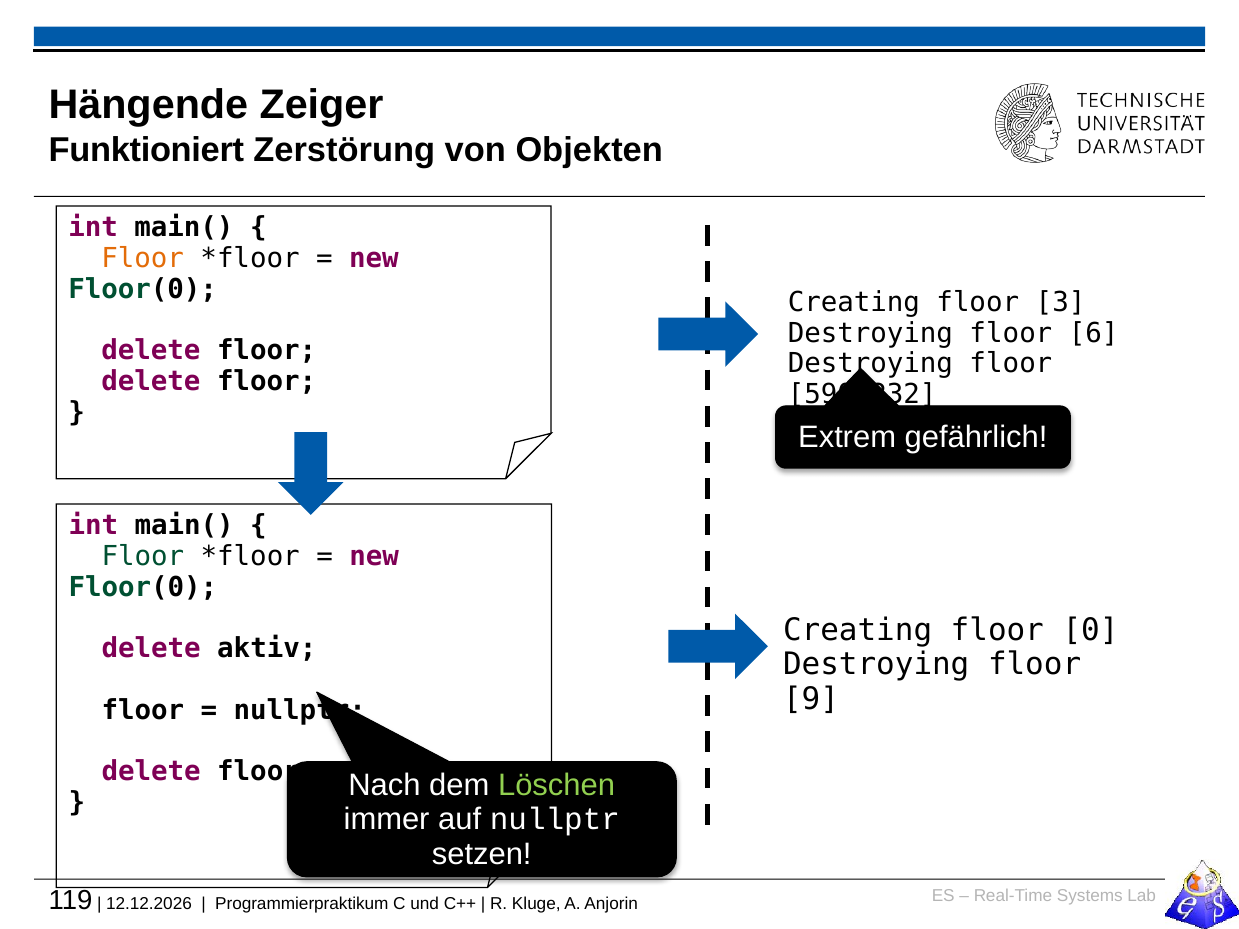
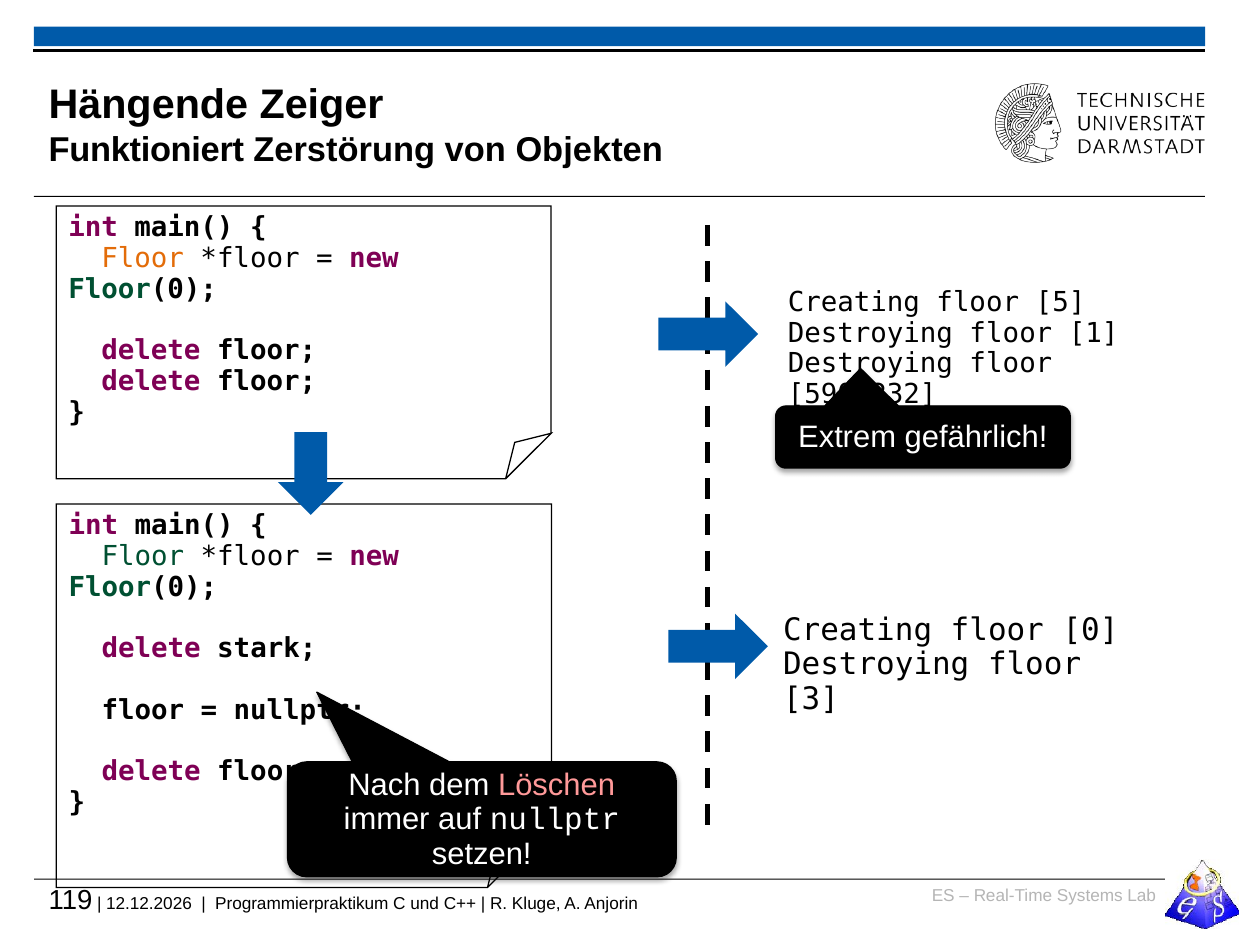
3: 3 -> 5 (1061, 302)
6: 6 -> 1 (1094, 333)
aktiv: aktiv -> stark (267, 649)
9: 9 -> 3 (811, 700)
Löschen colour: light green -> pink (557, 785)
